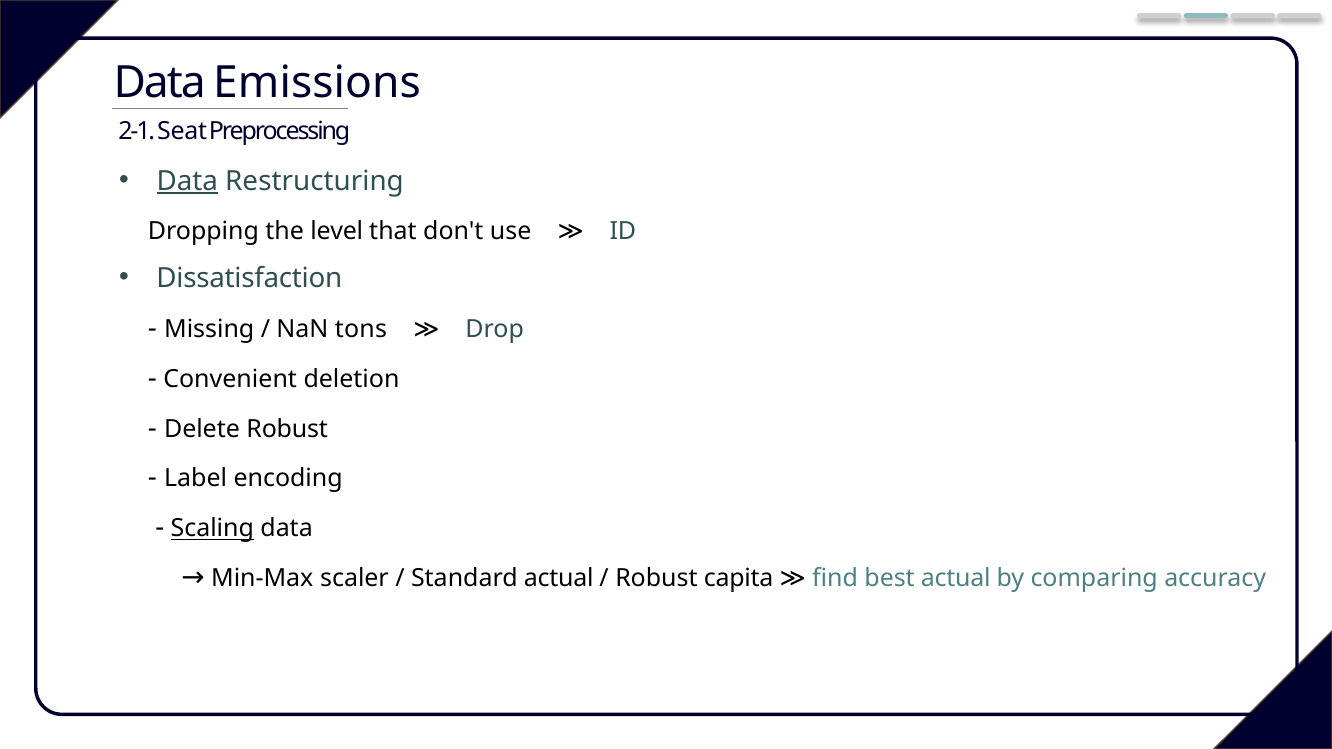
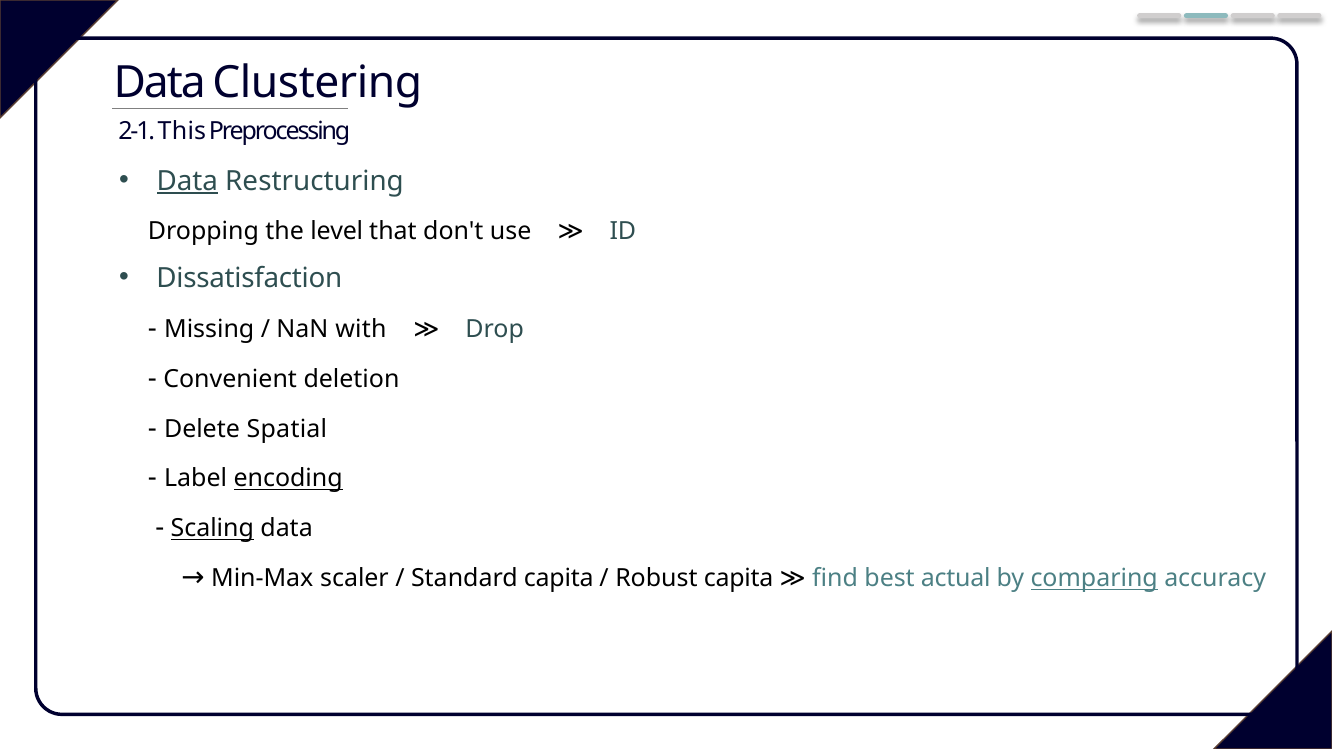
Emissions: Emissions -> Clustering (317, 82)
Seat: Seat -> This (182, 132)
tons: tons -> with (361, 329)
Delete Robust: Robust -> Spatial (287, 429)
encoding underline: none -> present (288, 479)
Standard actual: actual -> capita (559, 579)
comparing underline: none -> present (1094, 579)
